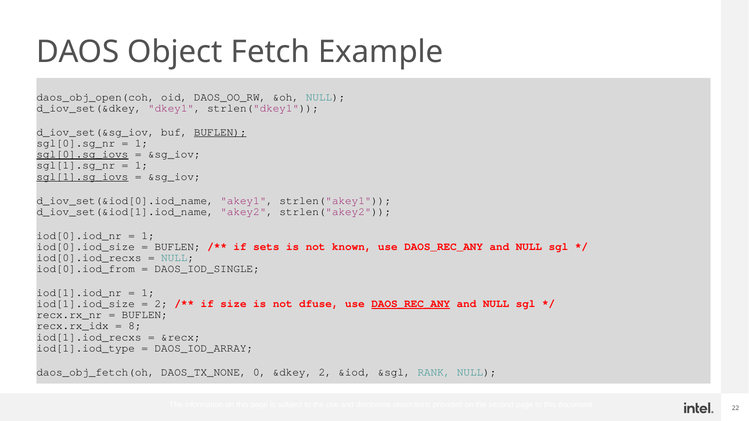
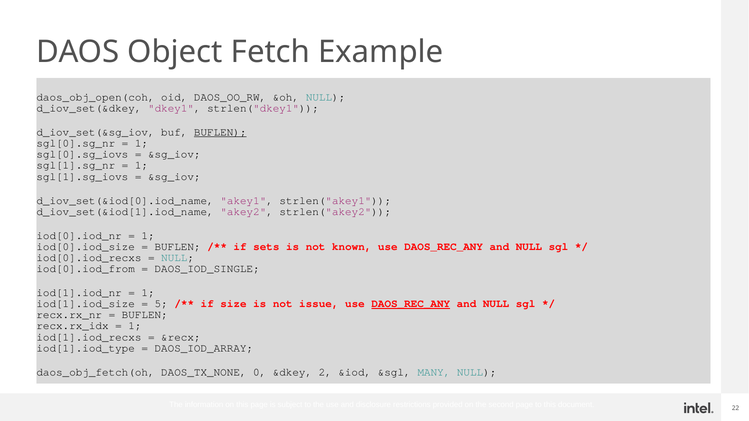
sgl[0].sg_iovs underline: present -> none (82, 154)
sgl[1].sg_iovs underline: present -> none (82, 177)
2: 2 -> 5 (161, 304)
dfuse: dfuse -> issue (319, 304)
8: 8 -> 1 (135, 326)
RANK: RANK -> MANY (434, 372)
